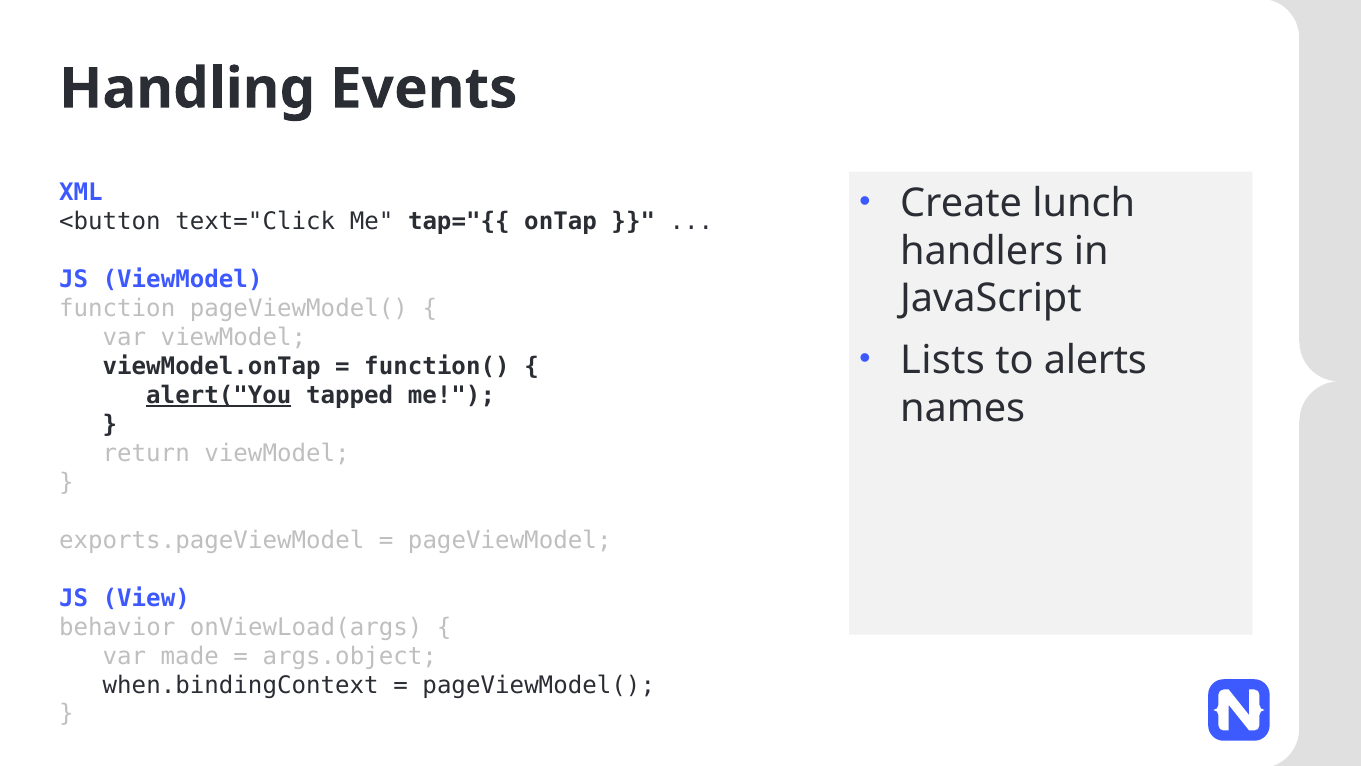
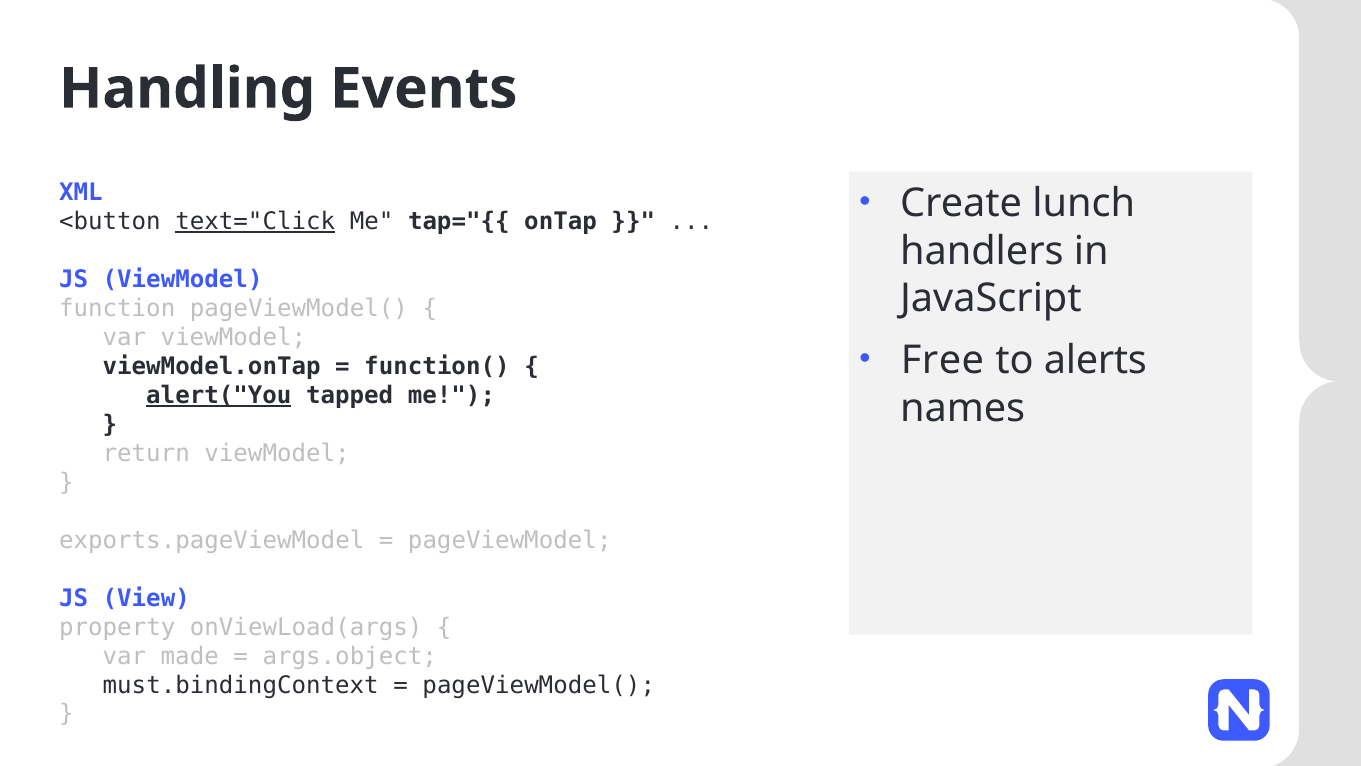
text="Click underline: none -> present (255, 222)
Lists: Lists -> Free (942, 360)
behavior: behavior -> property (117, 627)
when.bindingContext: when.bindingContext -> must.bindingContext (241, 685)
